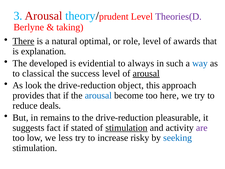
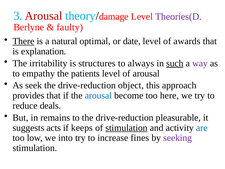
prudent: prudent -> damage (114, 17)
taking: taking -> faulty (70, 27)
role: role -> date (132, 41)
developed: developed -> irritability (48, 63)
evidential: evidential -> structures (97, 63)
such underline: none -> present (175, 63)
way colour: blue -> purple (200, 63)
classical: classical -> empathy (39, 73)
success: success -> patients (85, 73)
arousal underline: present -> none (146, 73)
look: look -> seek (34, 85)
fact: fact -> acts (54, 128)
stated: stated -> keeps (82, 128)
are colour: purple -> blue (202, 128)
less: less -> into (66, 138)
risky: risky -> fines (140, 138)
seeking colour: blue -> purple (178, 138)
